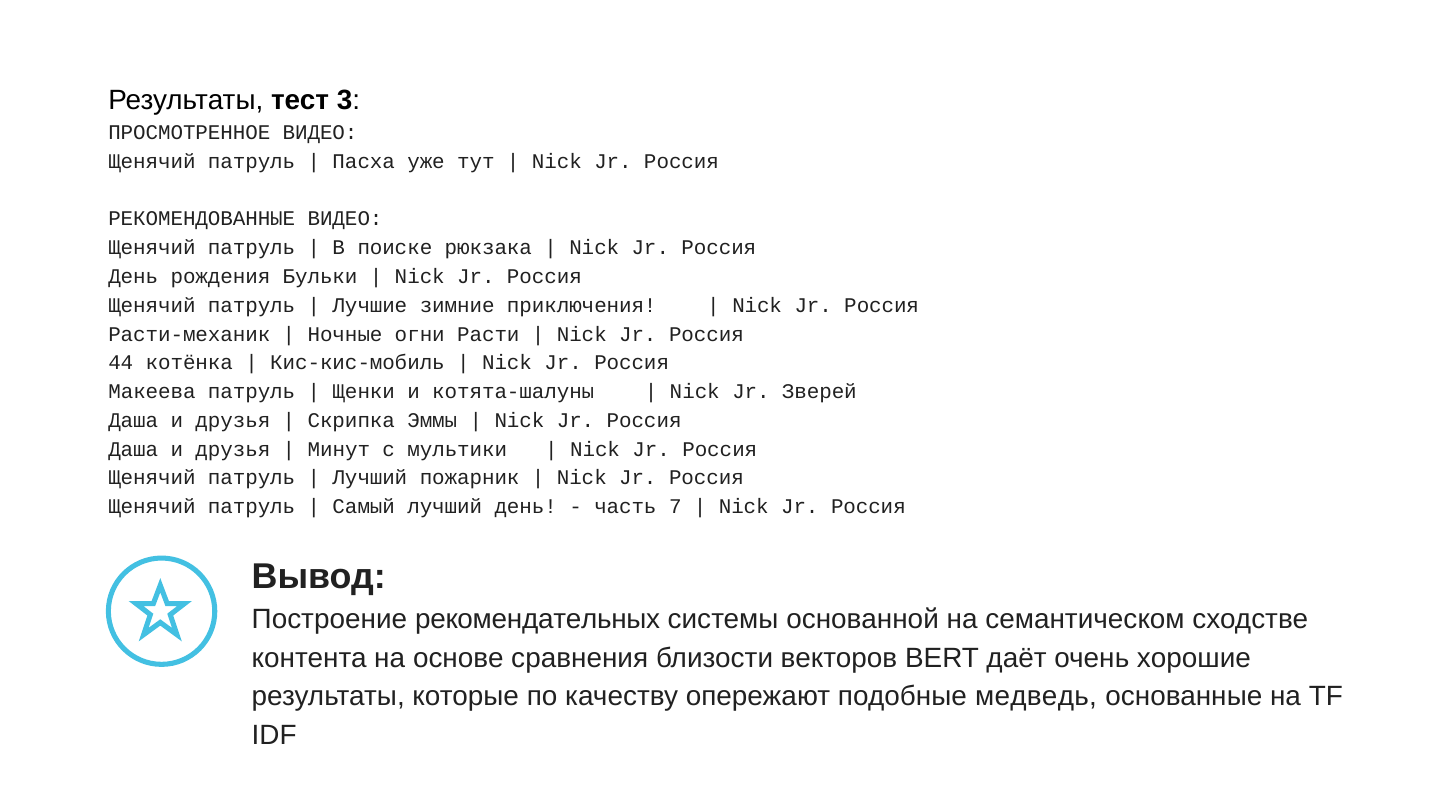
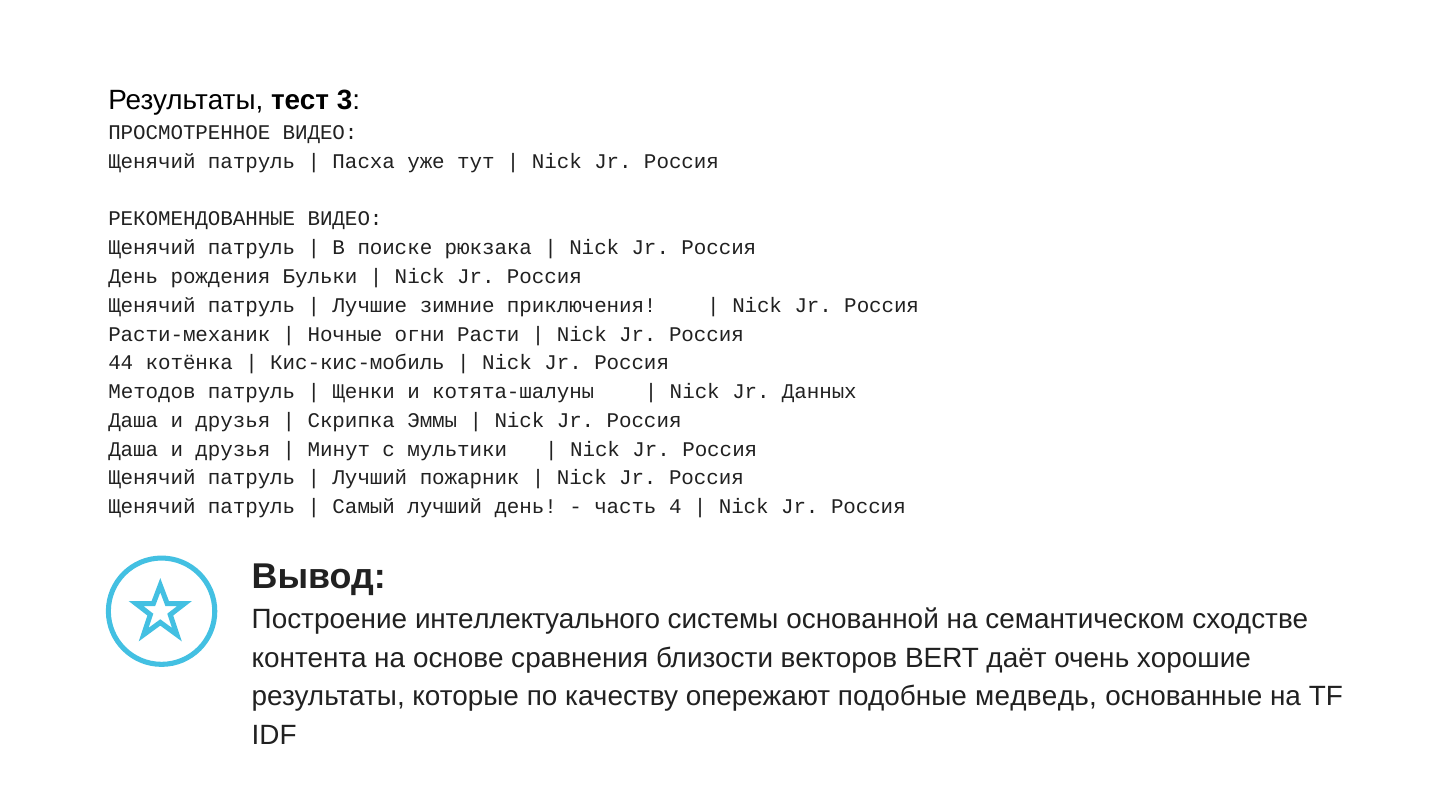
Макеева: Макеева -> Методов (152, 392)
Зверей: Зверей -> Данных (819, 392)
7: 7 -> 4 (675, 507)
рекомендательных: рекомендательных -> интеллектуального (538, 620)
